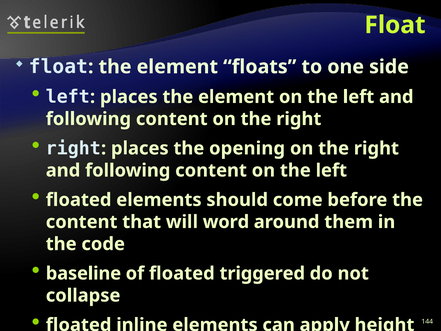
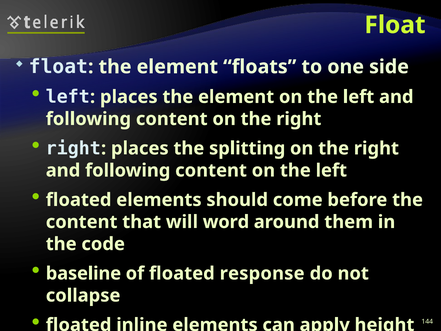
opening: opening -> splitting (247, 148)
triggered: triggered -> response (262, 273)
